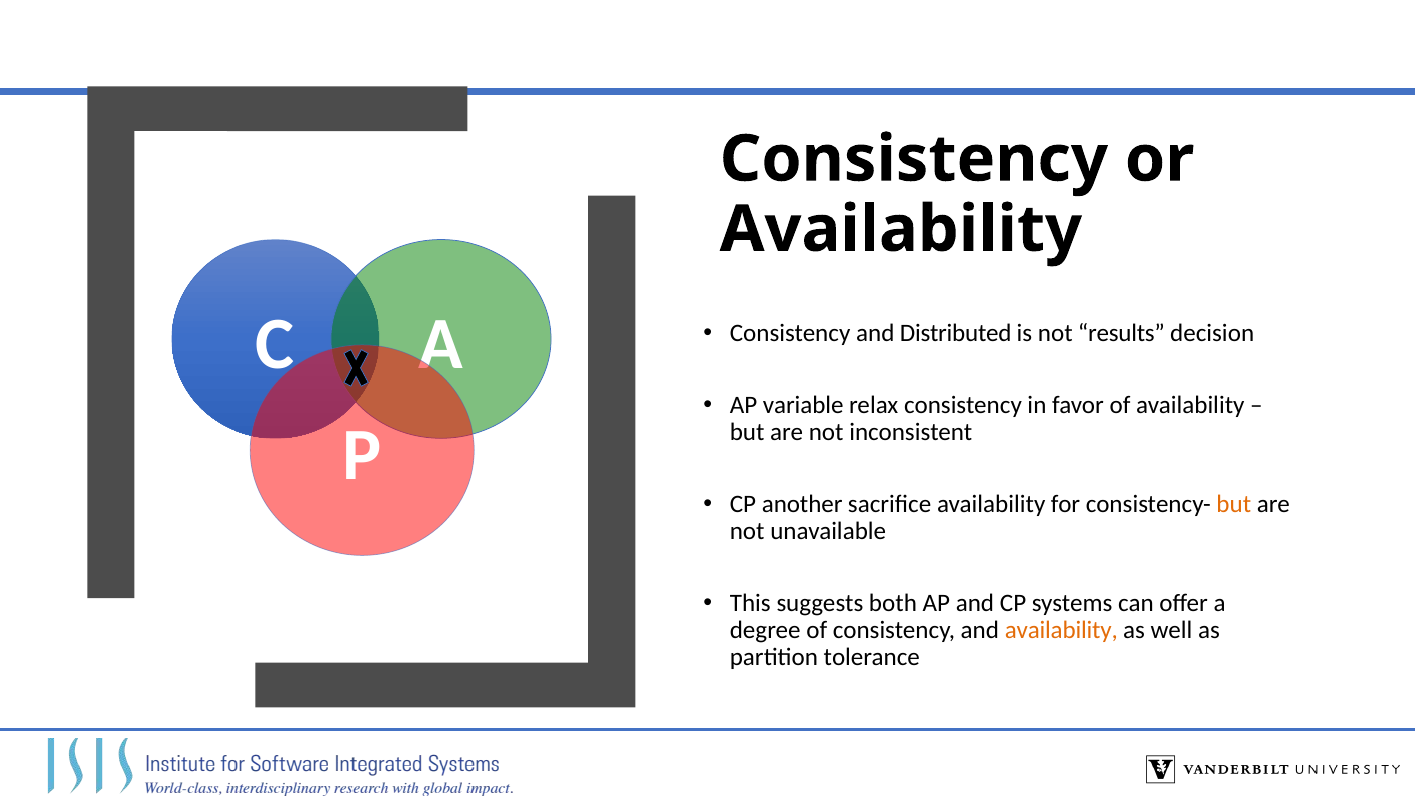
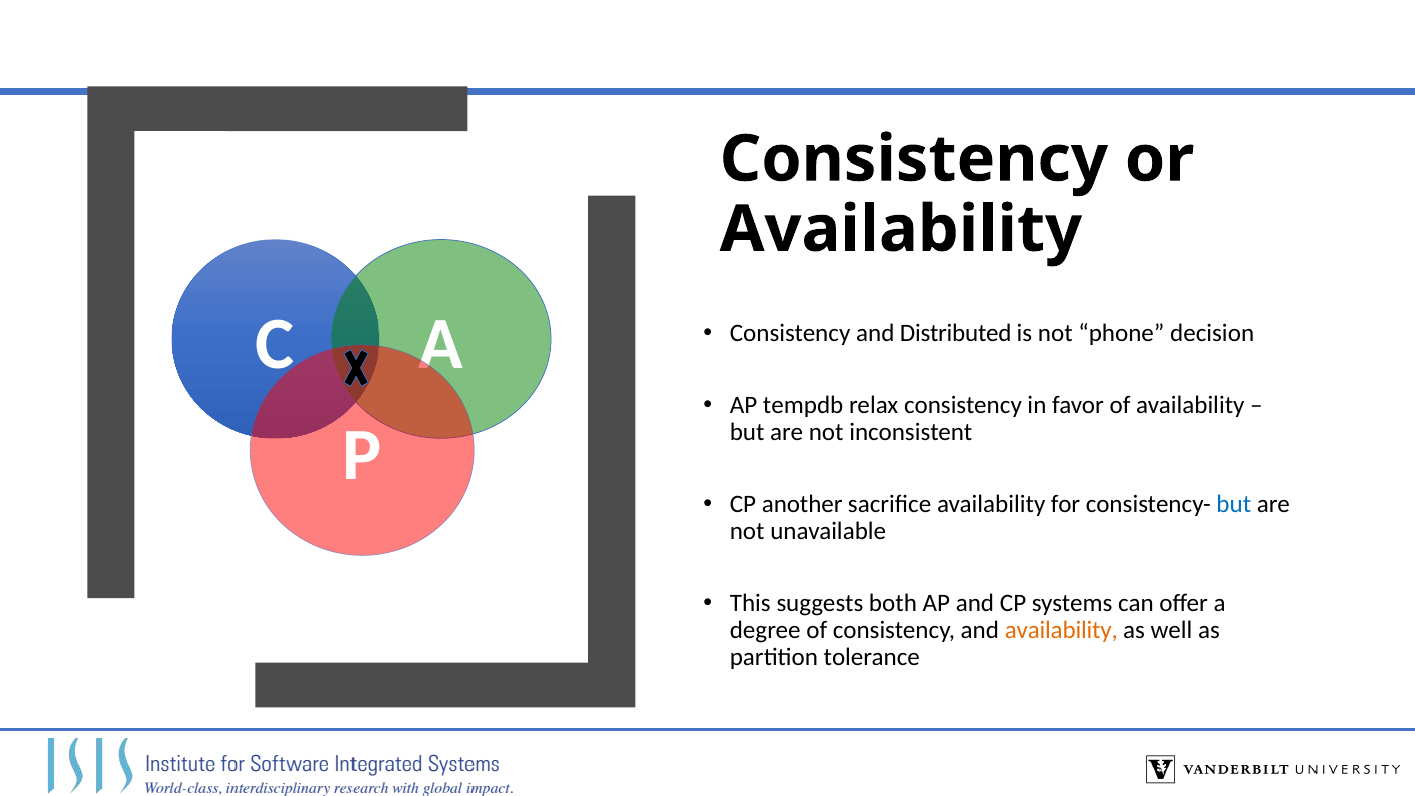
results: results -> phone (1121, 333)
variable: variable -> tempdb (803, 405)
but colour: orange -> blue (1234, 504)
